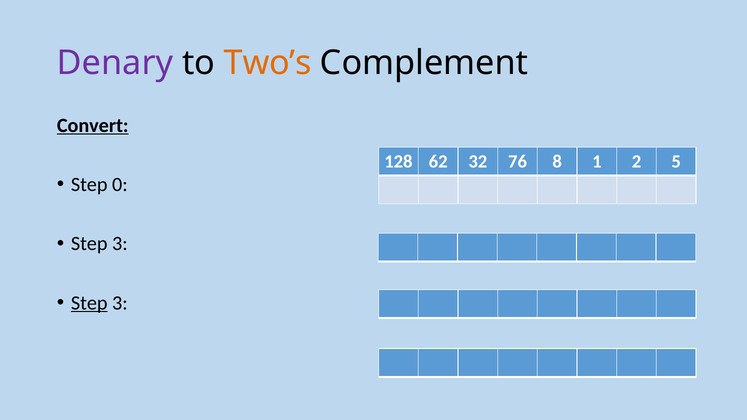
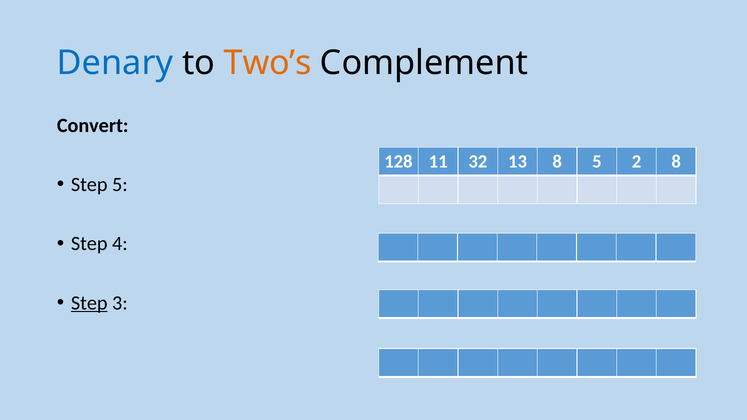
Denary colour: purple -> blue (115, 63)
Convert underline: present -> none (93, 125)
62: 62 -> 11 (438, 162)
76: 76 -> 13 (518, 162)
8 1: 1 -> 5 (597, 162)
2 5: 5 -> 8 (676, 162)
Step 0: 0 -> 5 (120, 185)
3: 3 -> 4 (120, 244)
